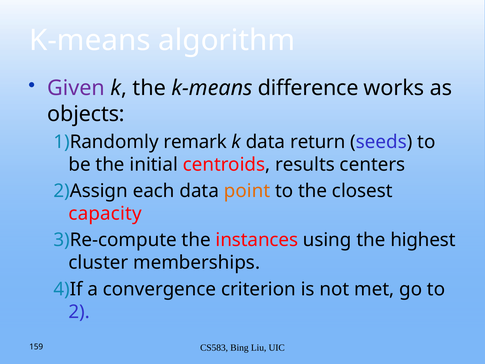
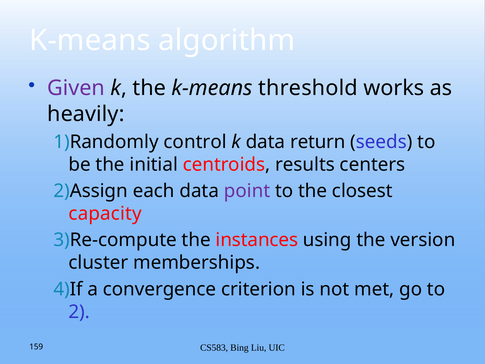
difference: difference -> threshold (308, 88)
objects: objects -> heavily (86, 114)
remark: remark -> control (195, 142)
point colour: orange -> purple (247, 191)
highest: highest -> version (423, 240)
